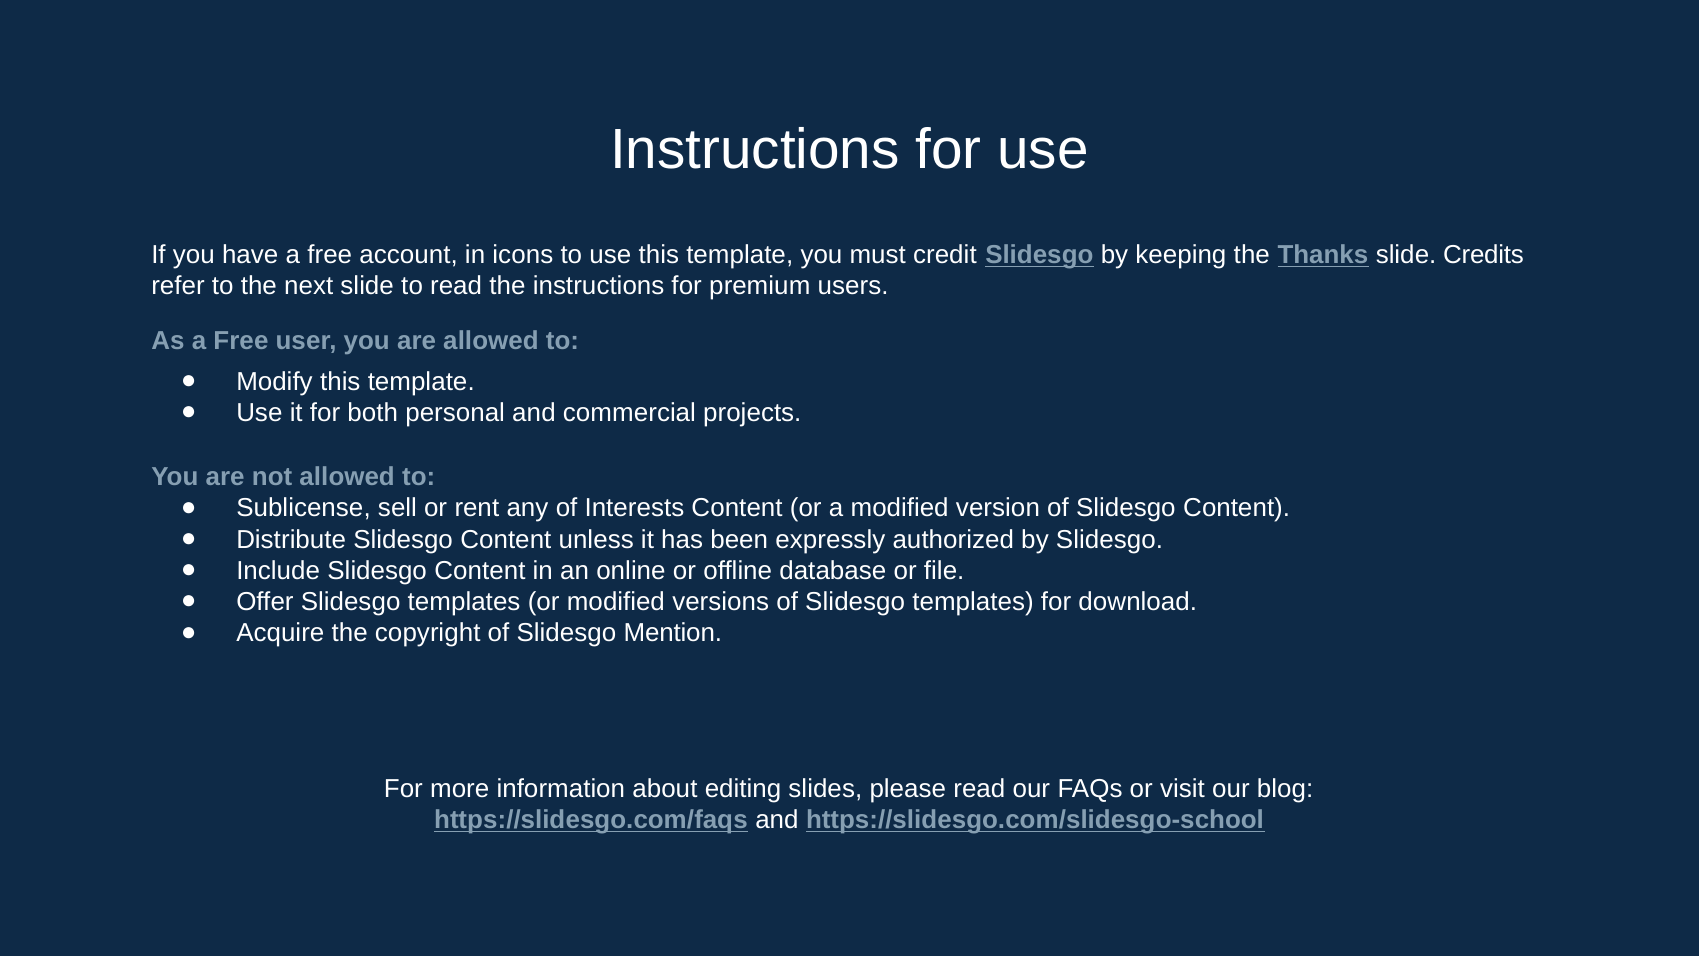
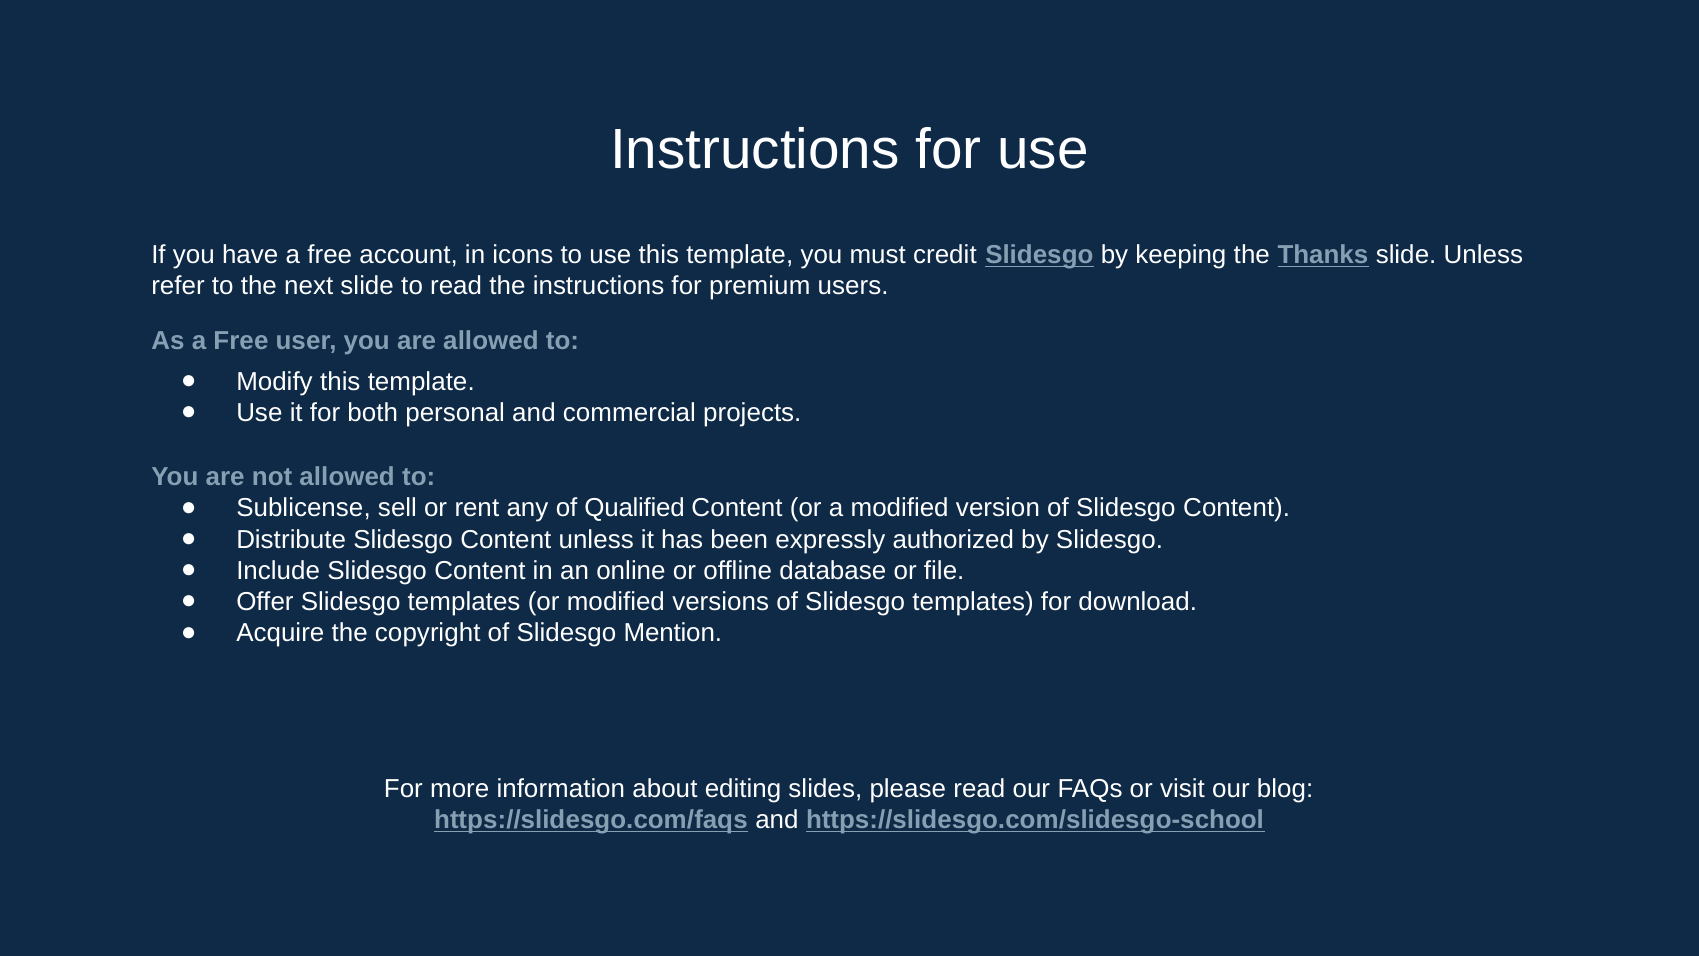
slide Credits: Credits -> Unless (1483, 255)
Interests: Interests -> Qualified (635, 508)
